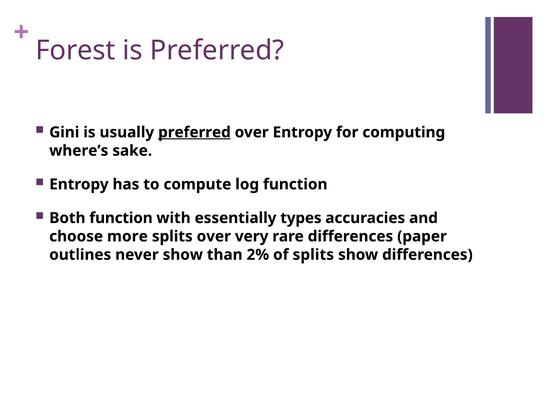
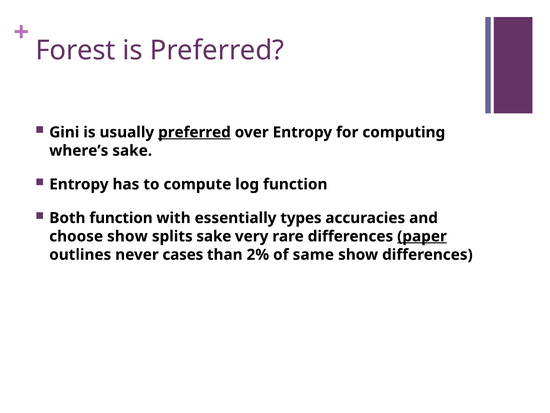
choose more: more -> show (127, 236)
splits over: over -> sake (214, 236)
paper underline: none -> present (422, 236)
never show: show -> cases (183, 254)
of splits: splits -> same (313, 254)
